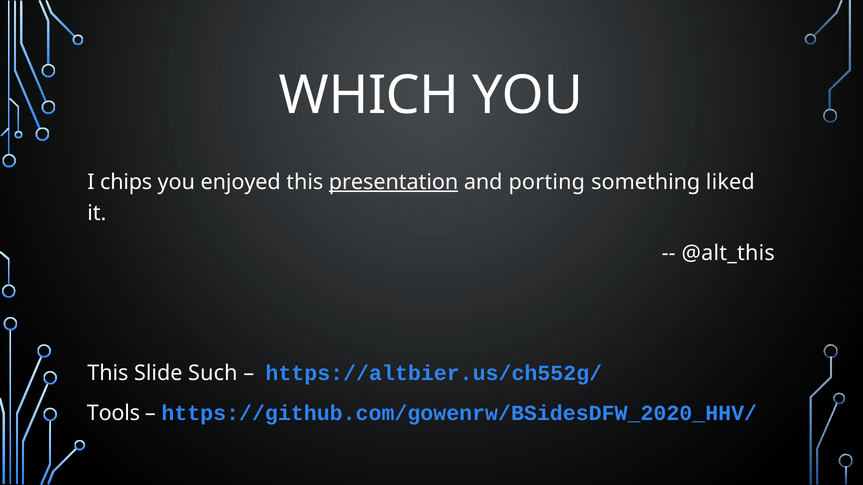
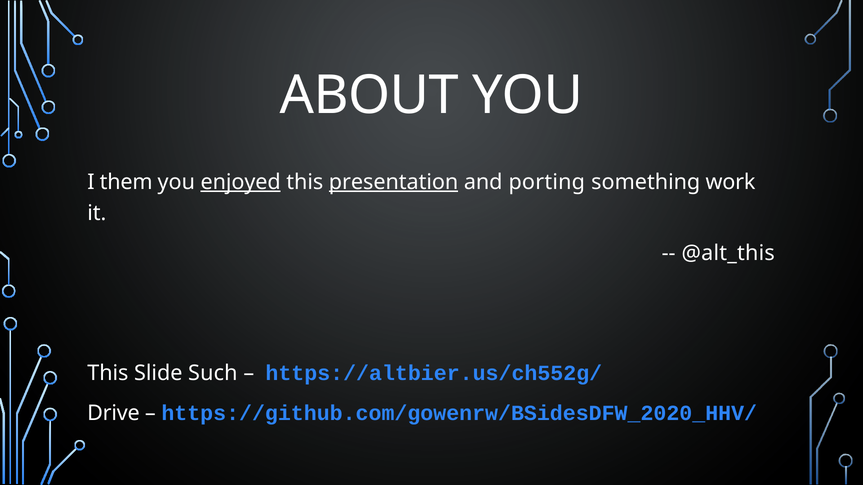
WHICH: WHICH -> ABOUT (369, 96)
chips: chips -> them (126, 182)
enjoyed underline: none -> present (241, 182)
liked: liked -> work (731, 182)
Tools: Tools -> Drive (113, 413)
